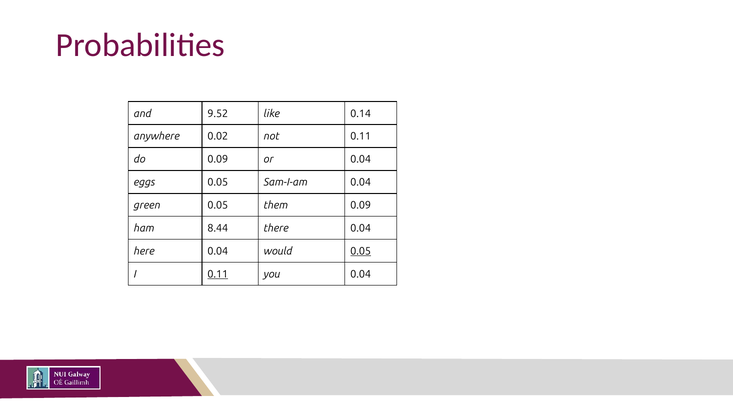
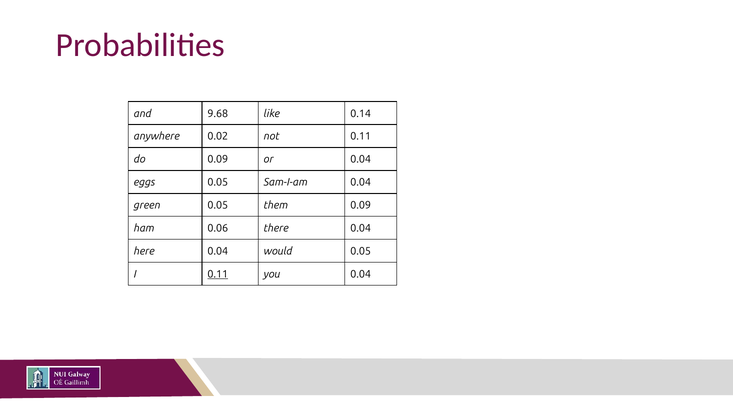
9.52: 9.52 -> 9.68 (218, 114)
8.44: 8.44 -> 0.06 (218, 228)
0.05 underline: present -> none (361, 251)
